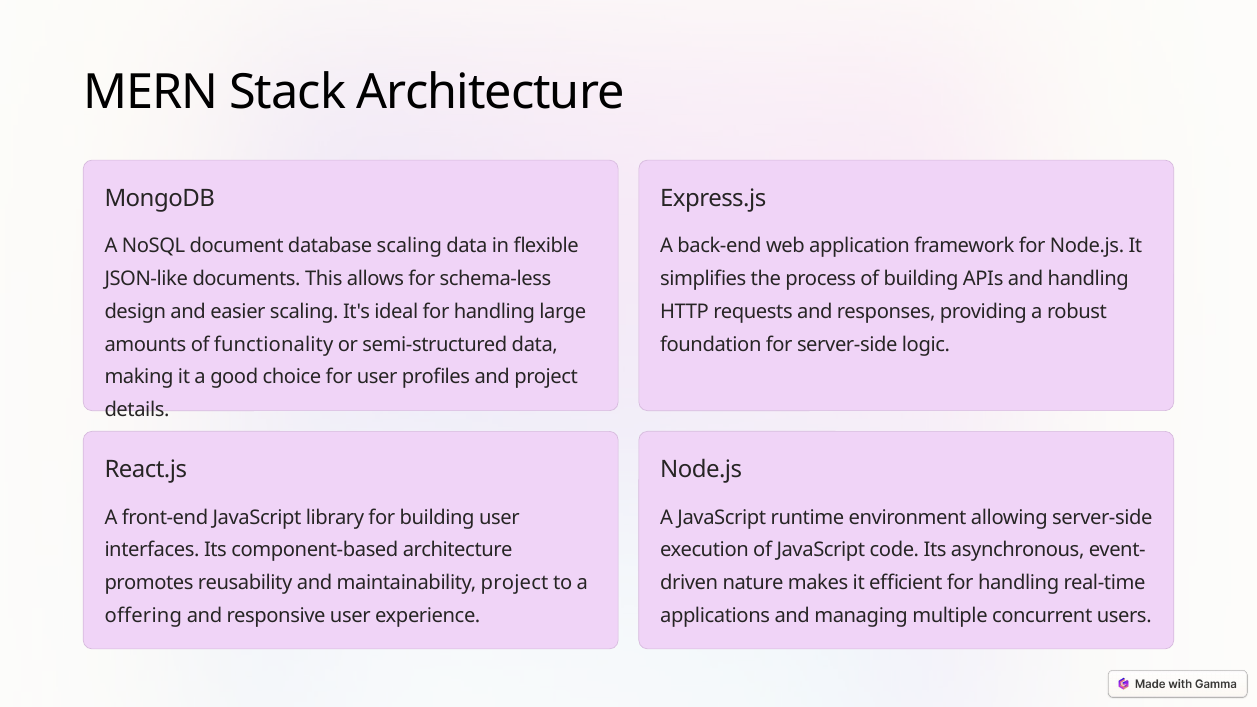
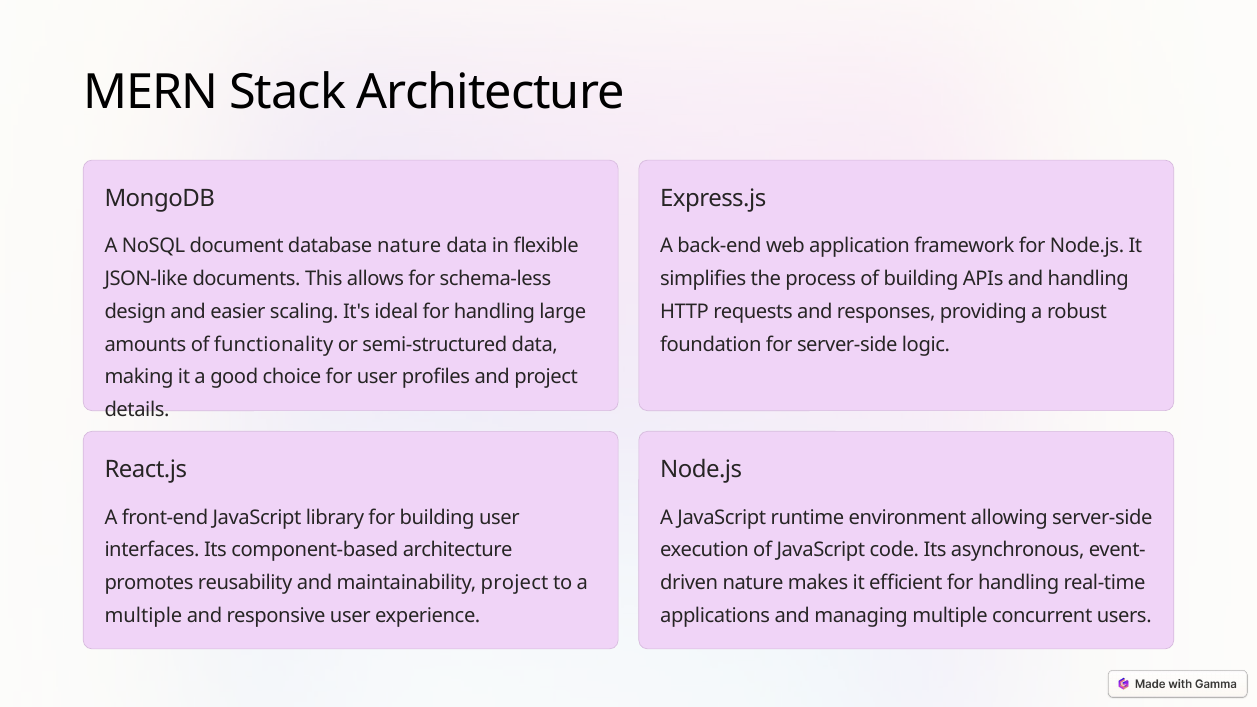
database scaling: scaling -> nature (409, 246)
offering: offering -> multiple (143, 616)
